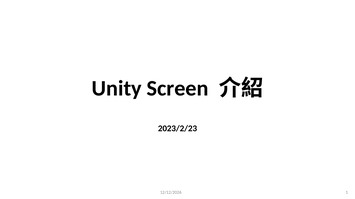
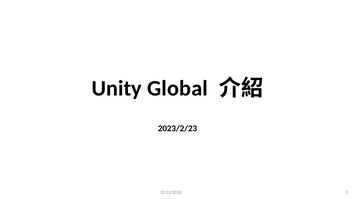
Screen: Screen -> Global (177, 89)
